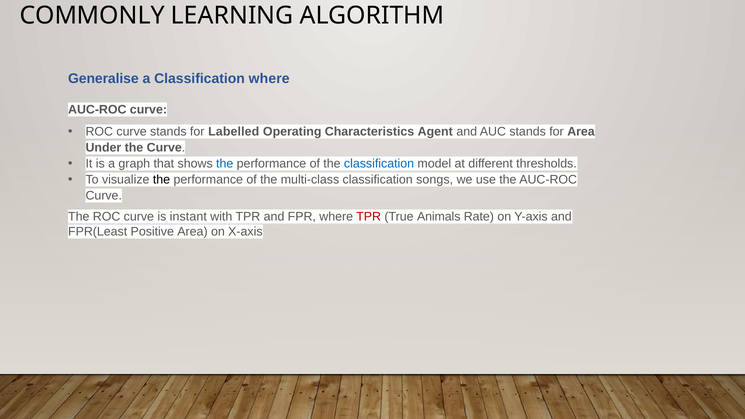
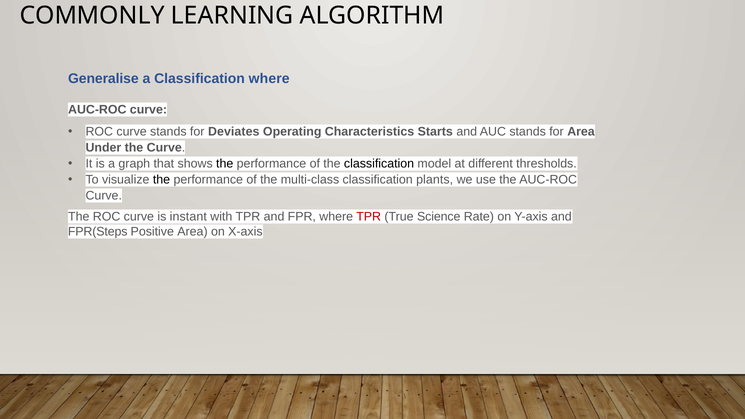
Labelled: Labelled -> Deviates (234, 132)
Agent: Agent -> Starts (435, 132)
the colour: blue -> black (225, 164)
classification colour: blue -> black (379, 164)
songs: songs -> plants (435, 180)
Animals: Animals -> Science (439, 217)
FPR(Least: FPR(Least -> FPR(Steps (98, 232)
